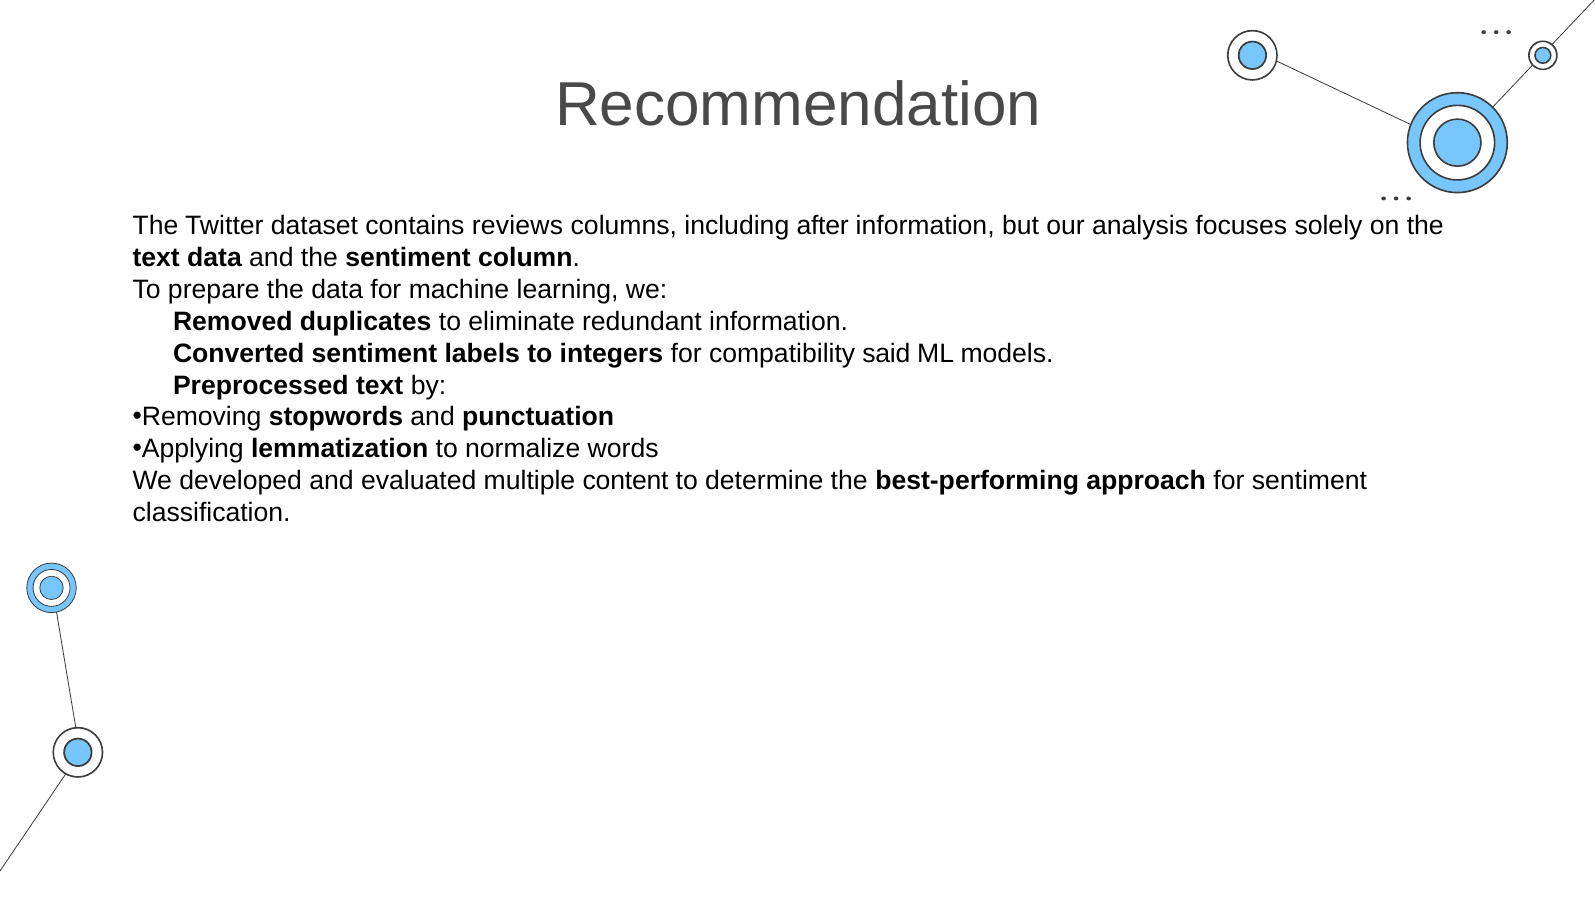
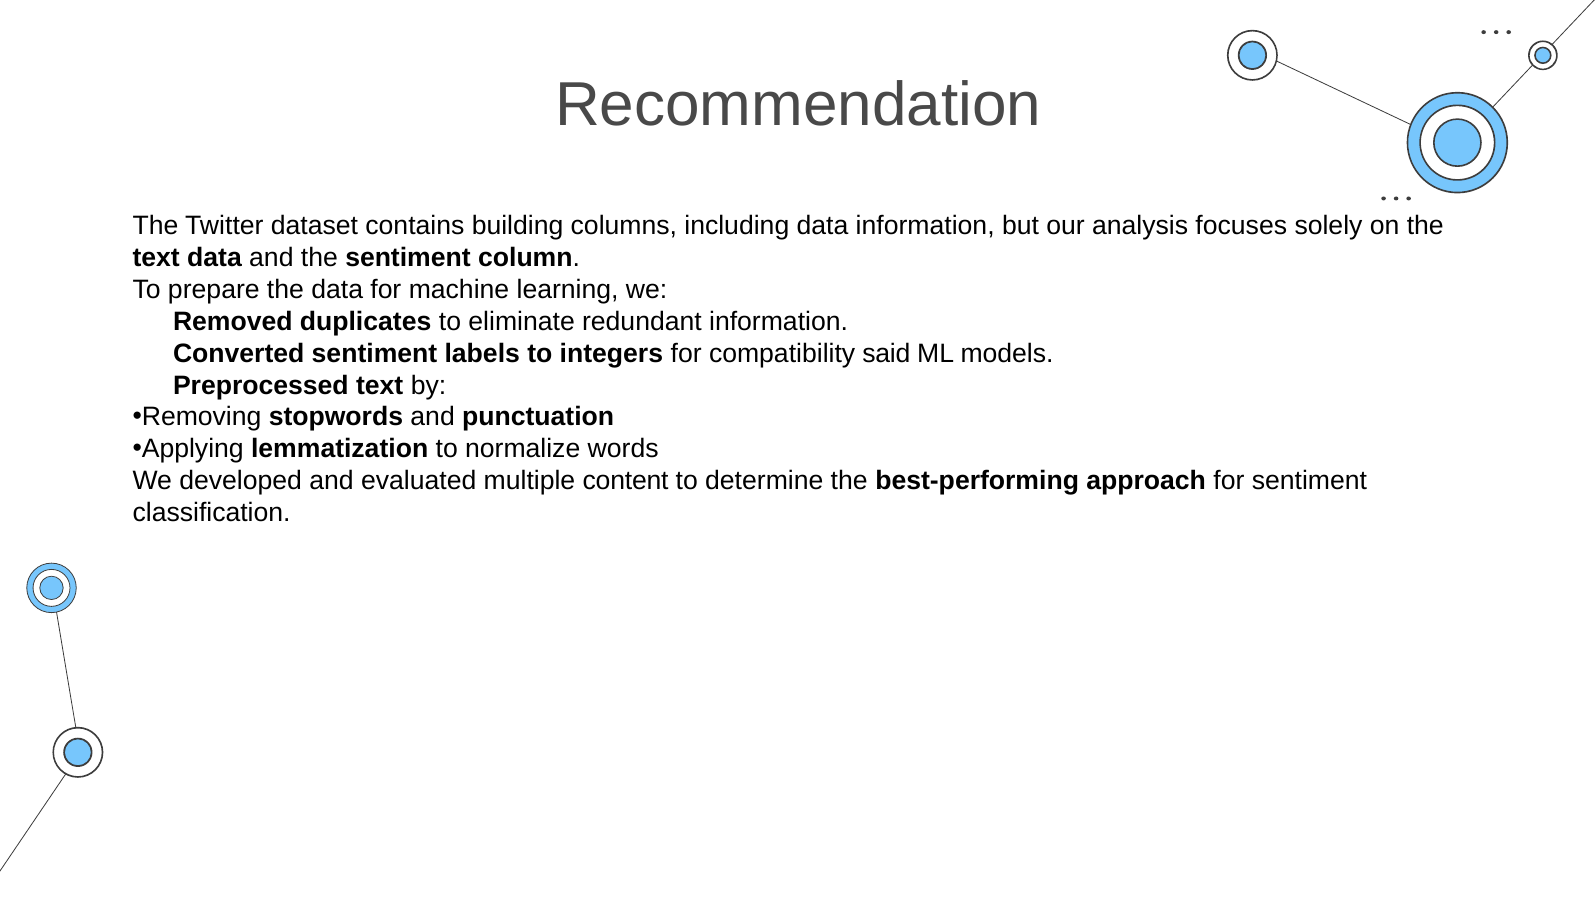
reviews: reviews -> building (518, 226)
including after: after -> data (822, 226)
